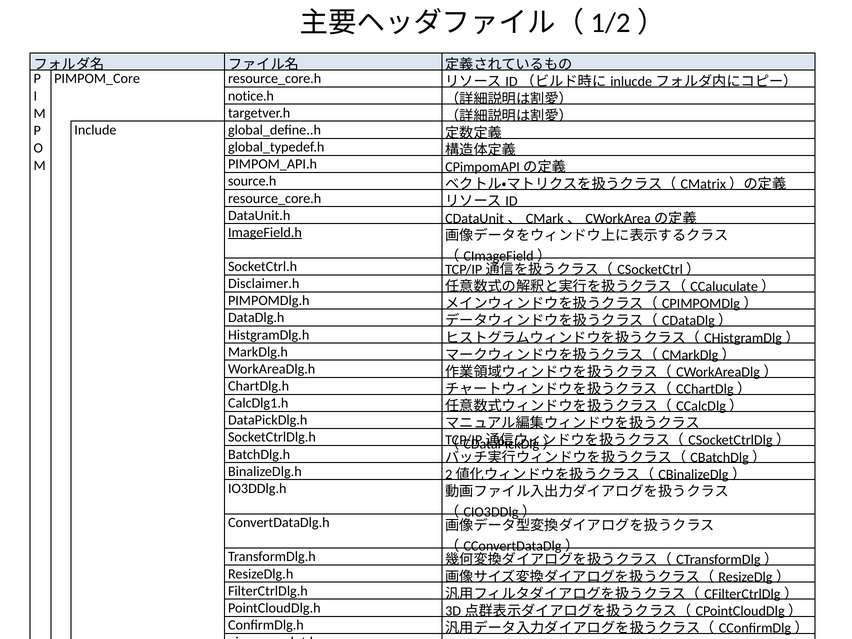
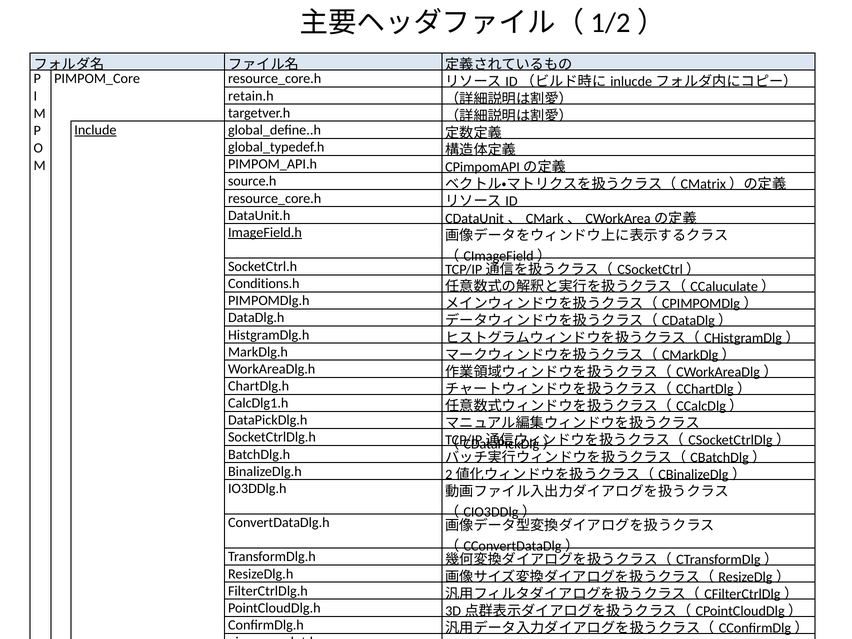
notice.h: notice.h -> retain.h (251, 96)
Include underline: none -> present (95, 130)
Disclaimer.h: Disclaimer.h -> Conditions.h (264, 284)
